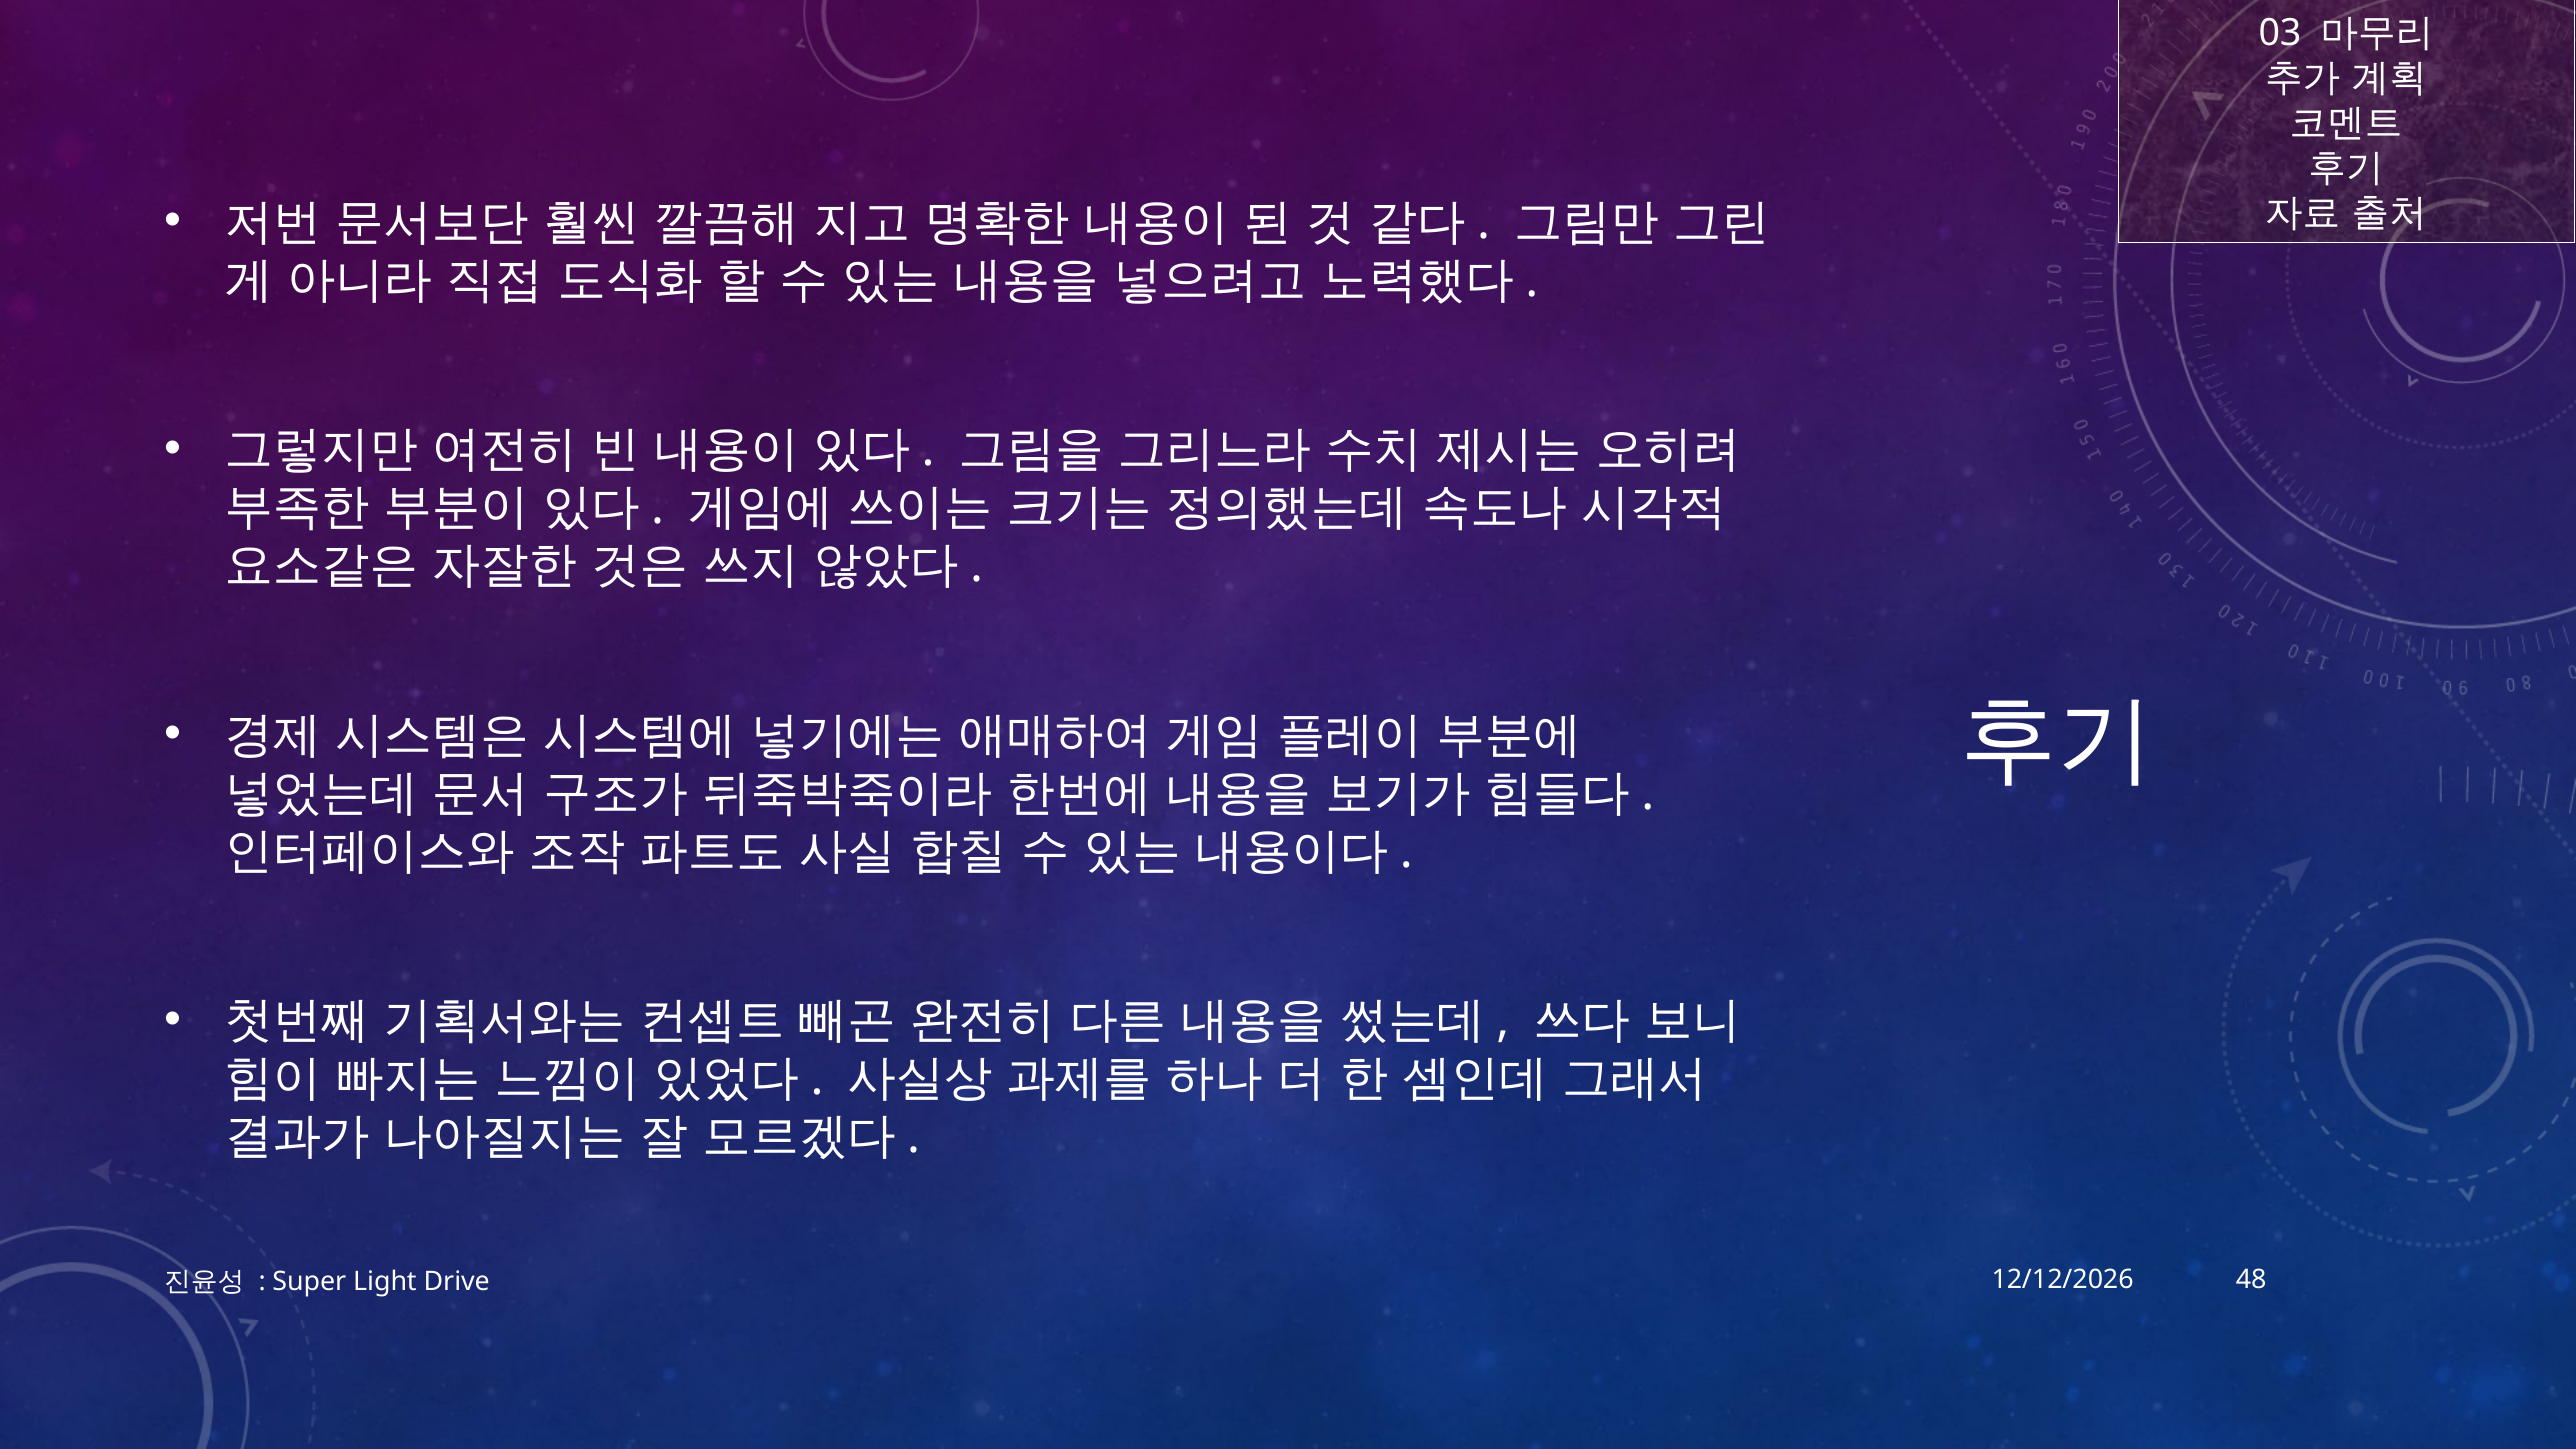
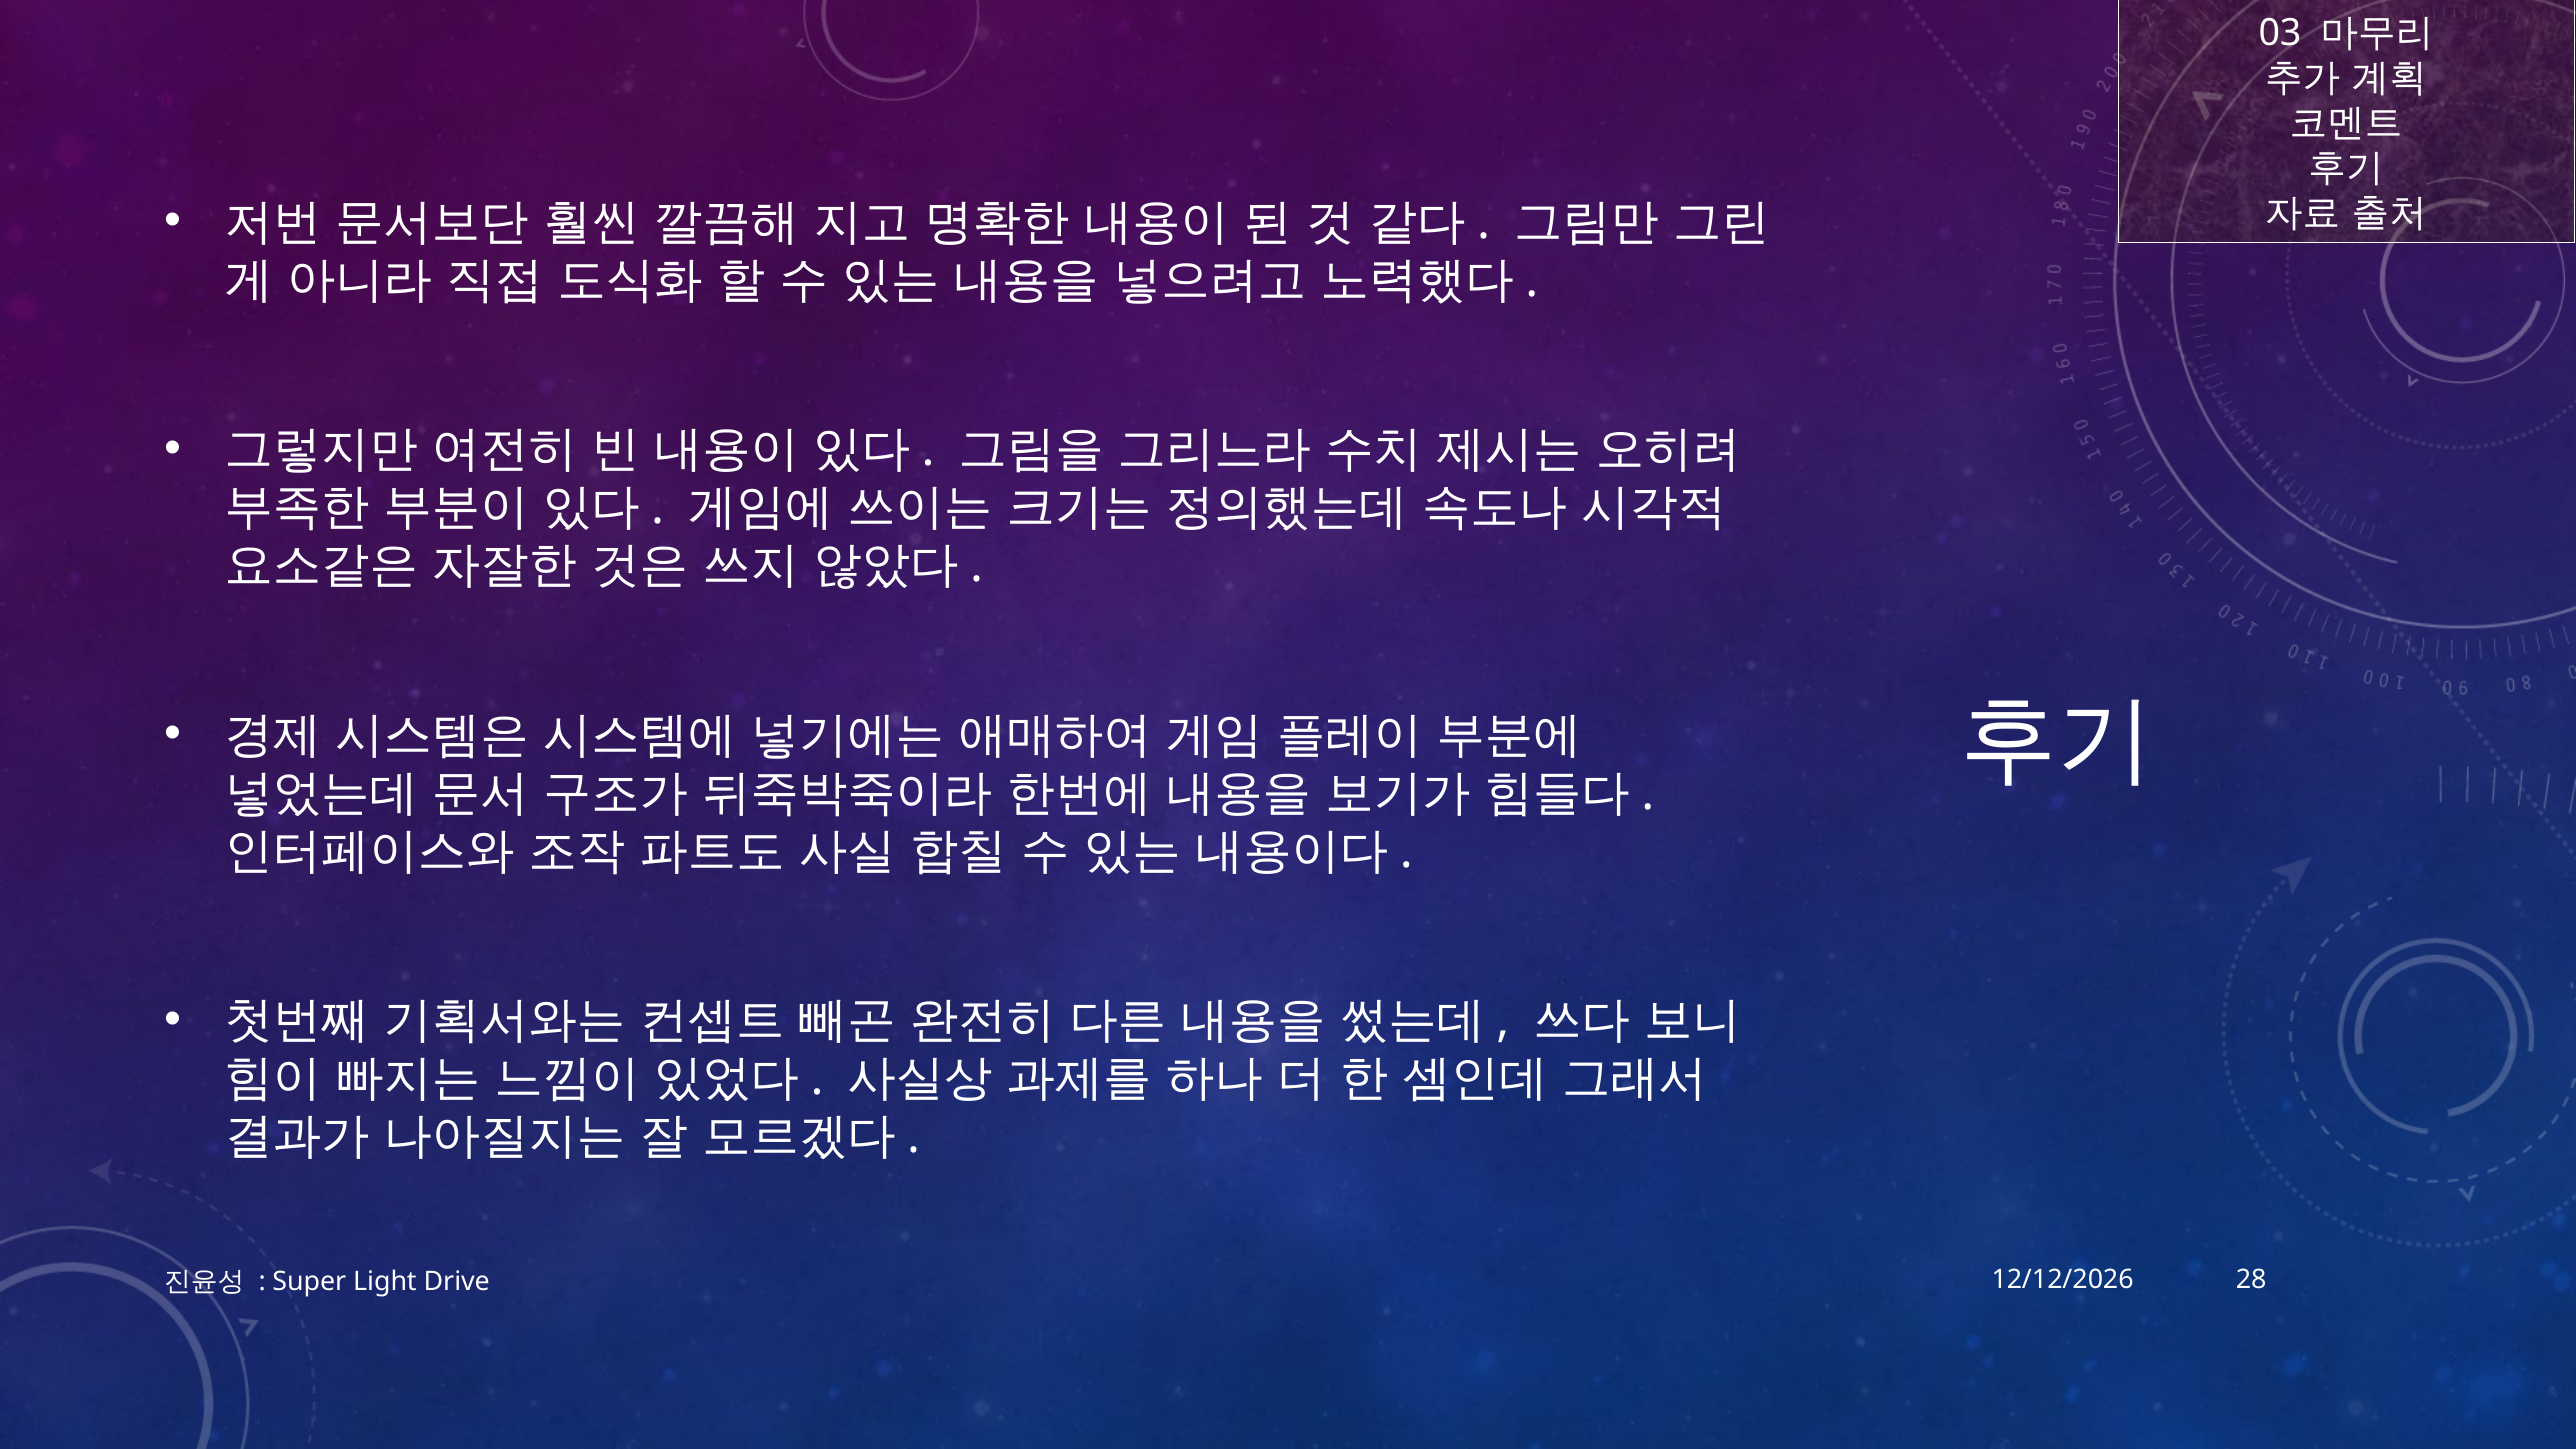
48: 48 -> 28 (2251, 1280)
